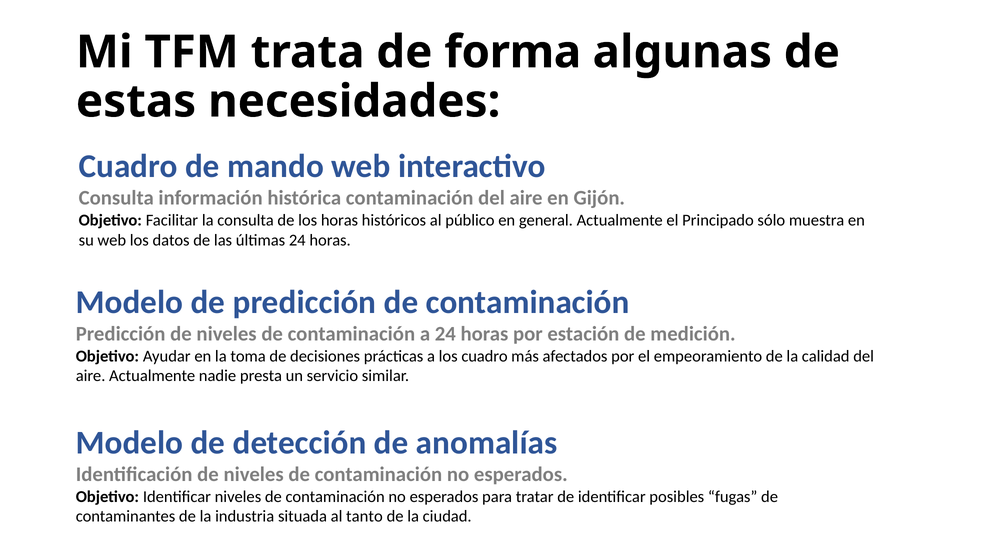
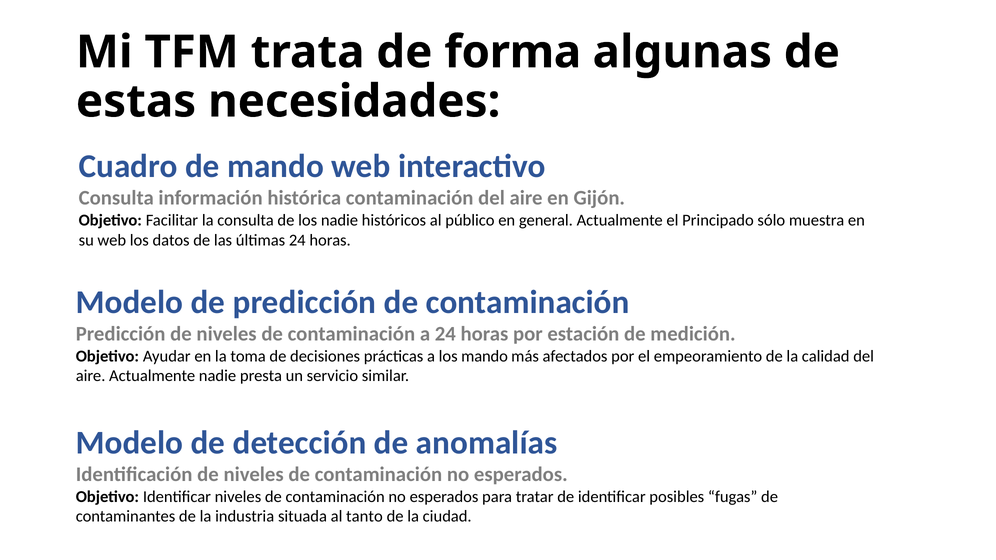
los horas: horas -> nadie (339, 220)
los cuadro: cuadro -> mando (485, 356)
